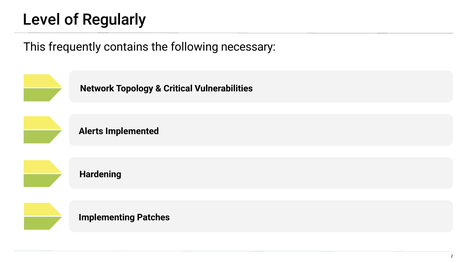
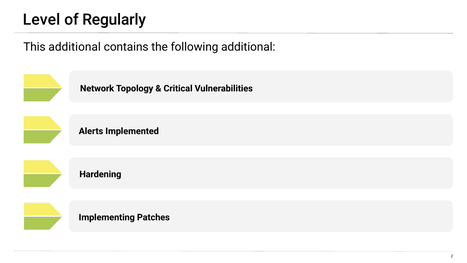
This frequently: frequently -> additional (75, 47)
following necessary: necessary -> additional (248, 47)
